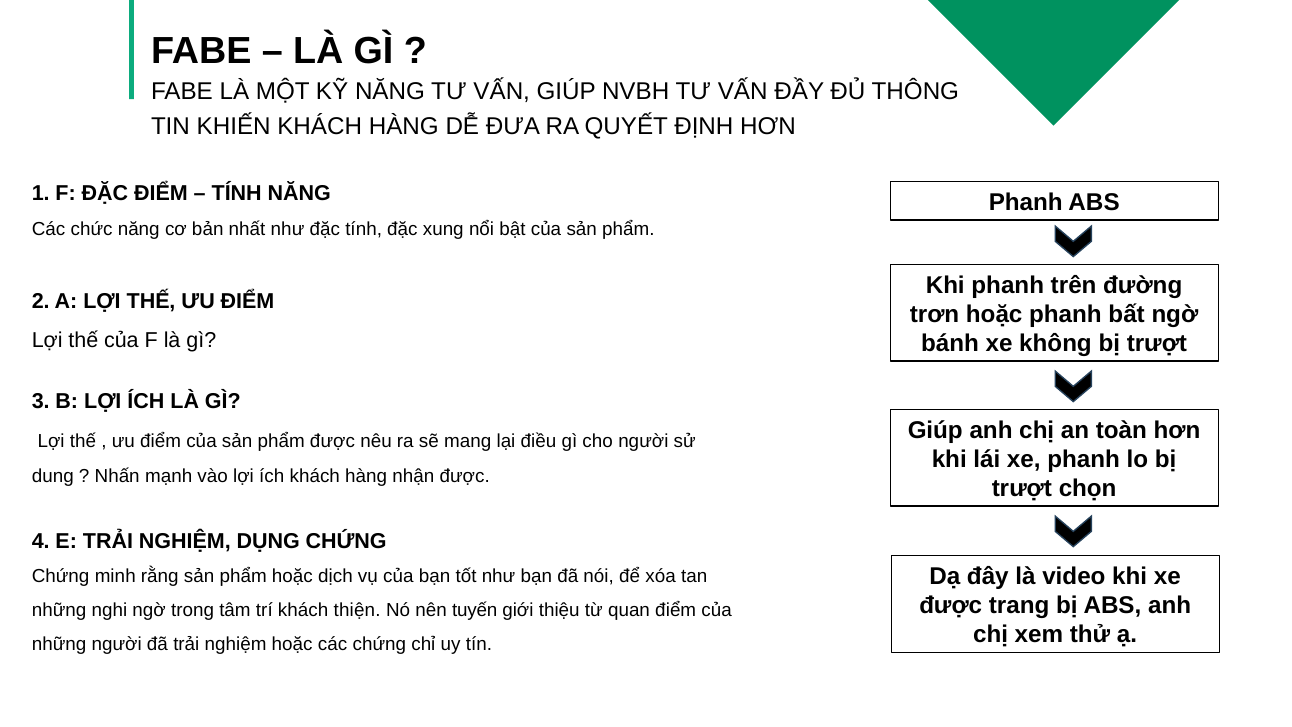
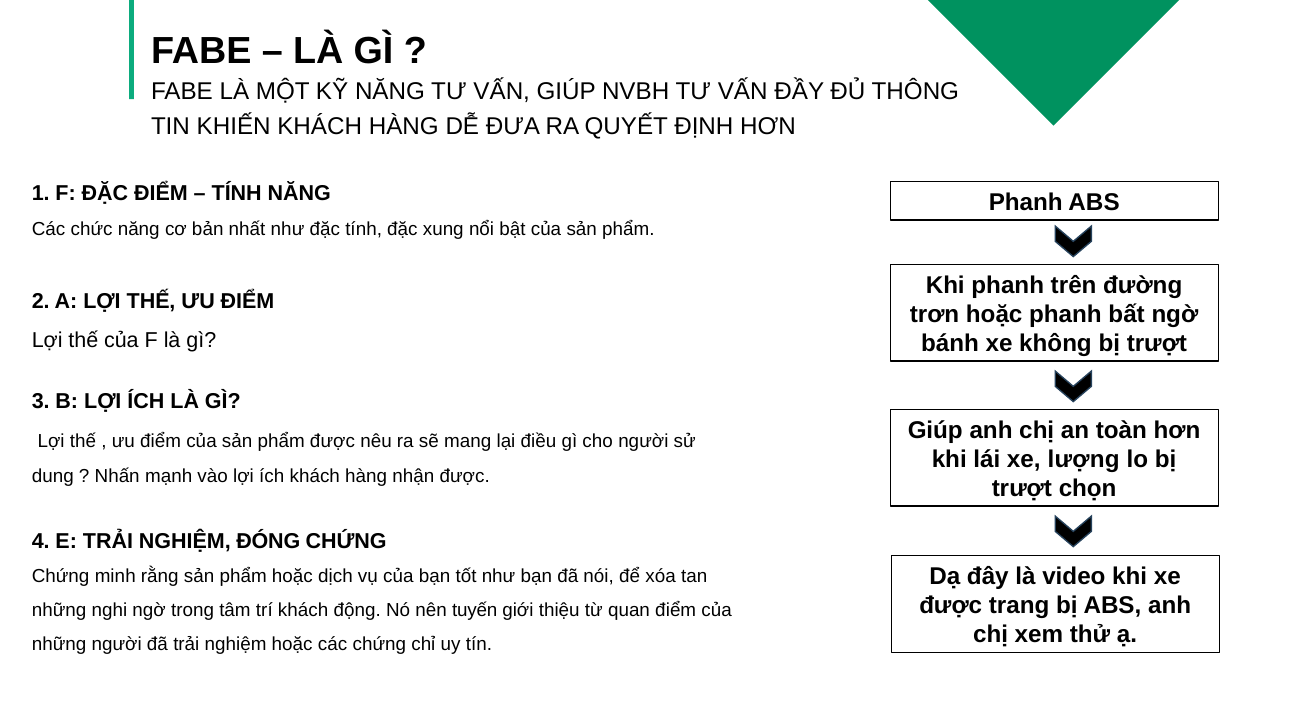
xe phanh: phanh -> lượng (1084, 459)
DỤNG: DỤNG -> ĐÓNG (268, 541)
thiện: thiện -> động (357, 610)
